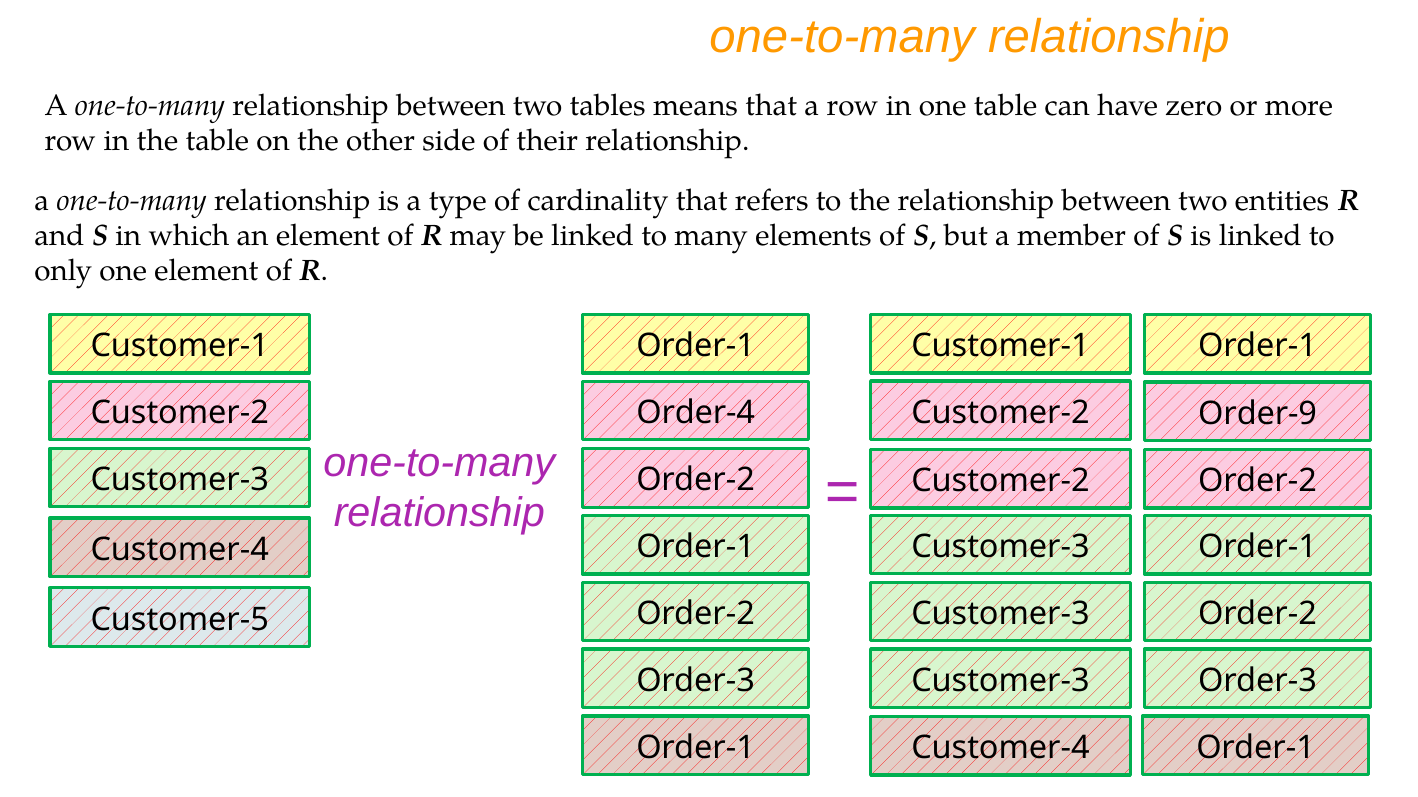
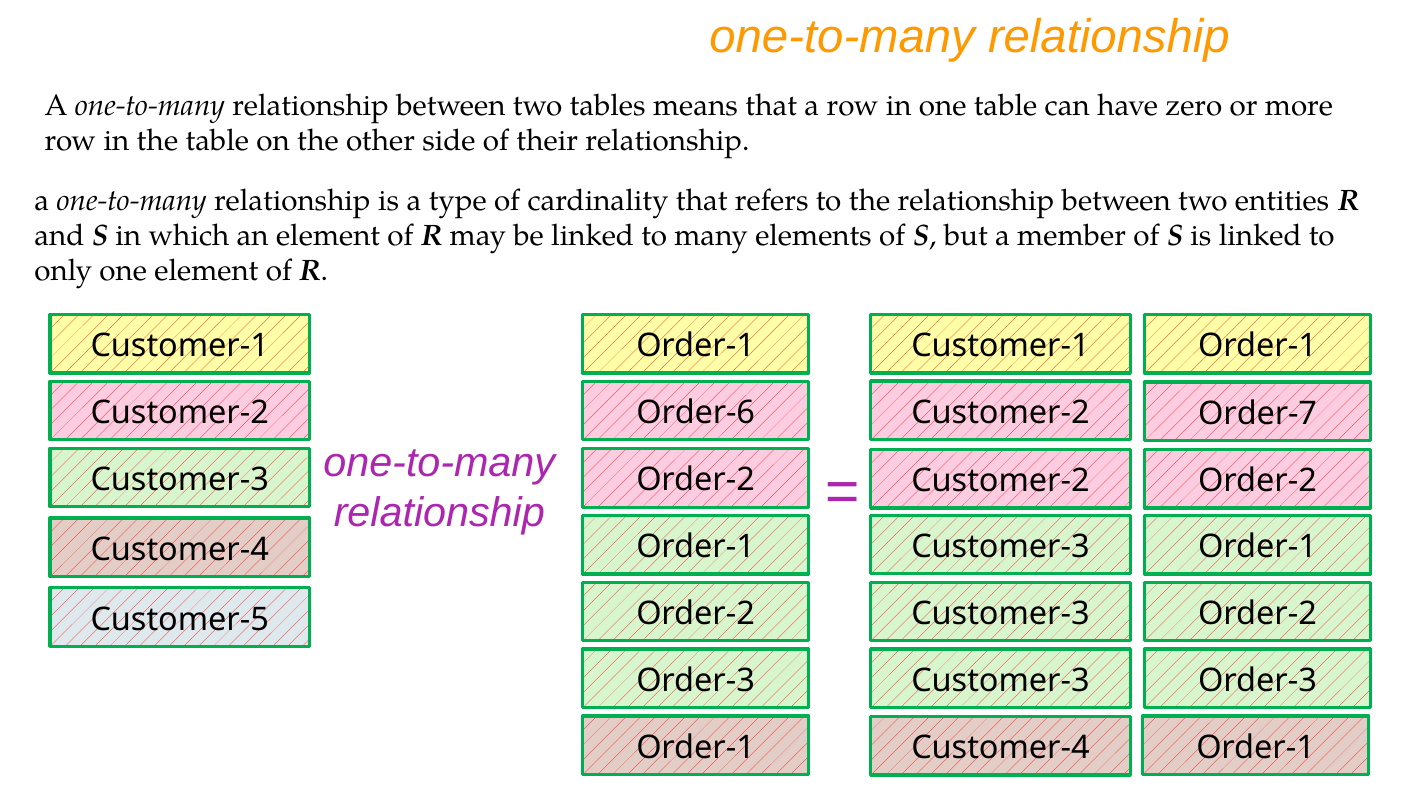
Order-9: Order-9 -> Order-7 (1258, 414)
Order-4: Order-4 -> Order-6 (696, 413)
